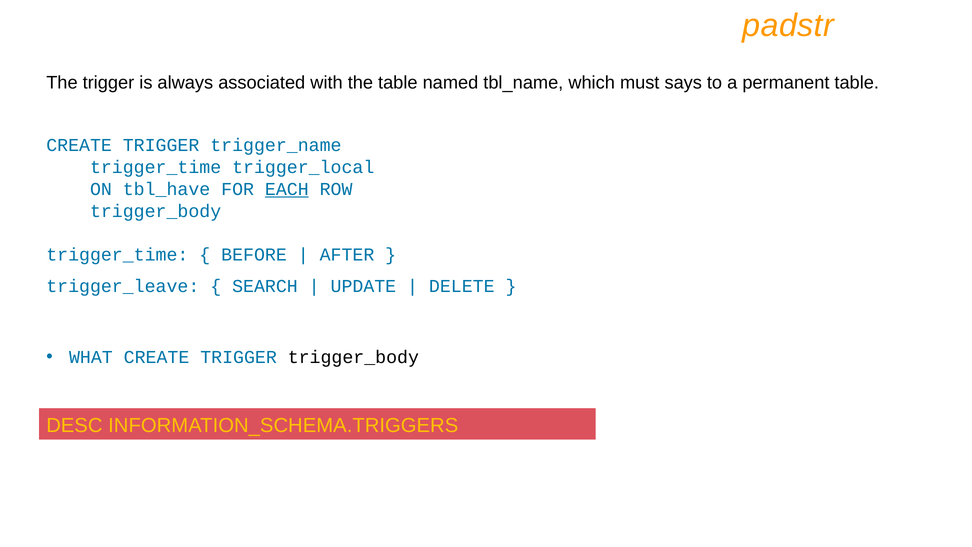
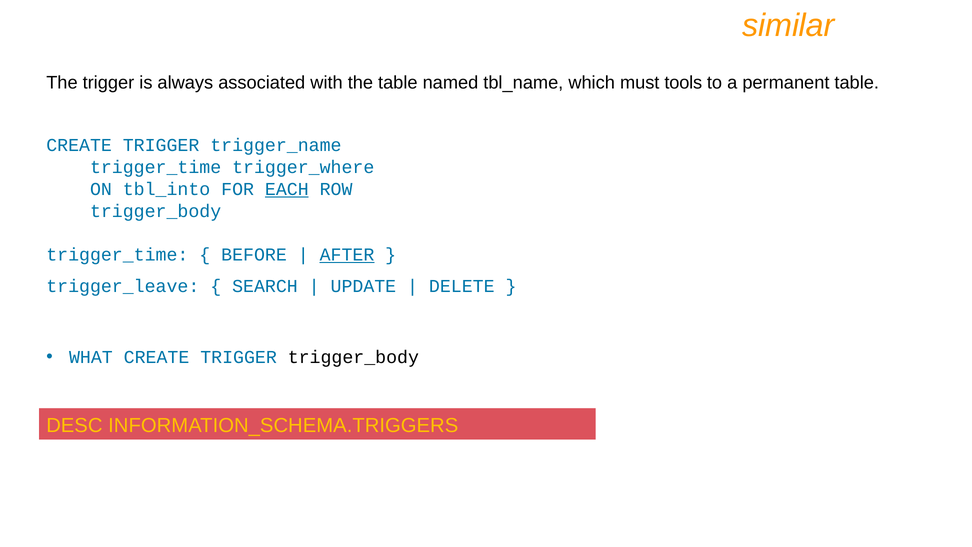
padstr: padstr -> similar (788, 25)
says: says -> tools (683, 83)
trigger_local: trigger_local -> trigger_where (303, 167)
tbl_have: tbl_have -> tbl_into (167, 189)
AFTER underline: none -> present (347, 255)
